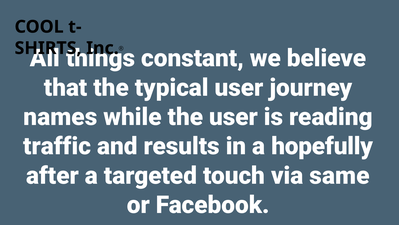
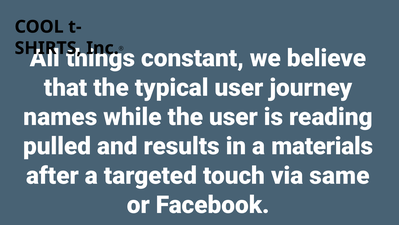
traffic: traffic -> pulled (57, 146)
hopefully: hopefully -> materials (322, 146)
